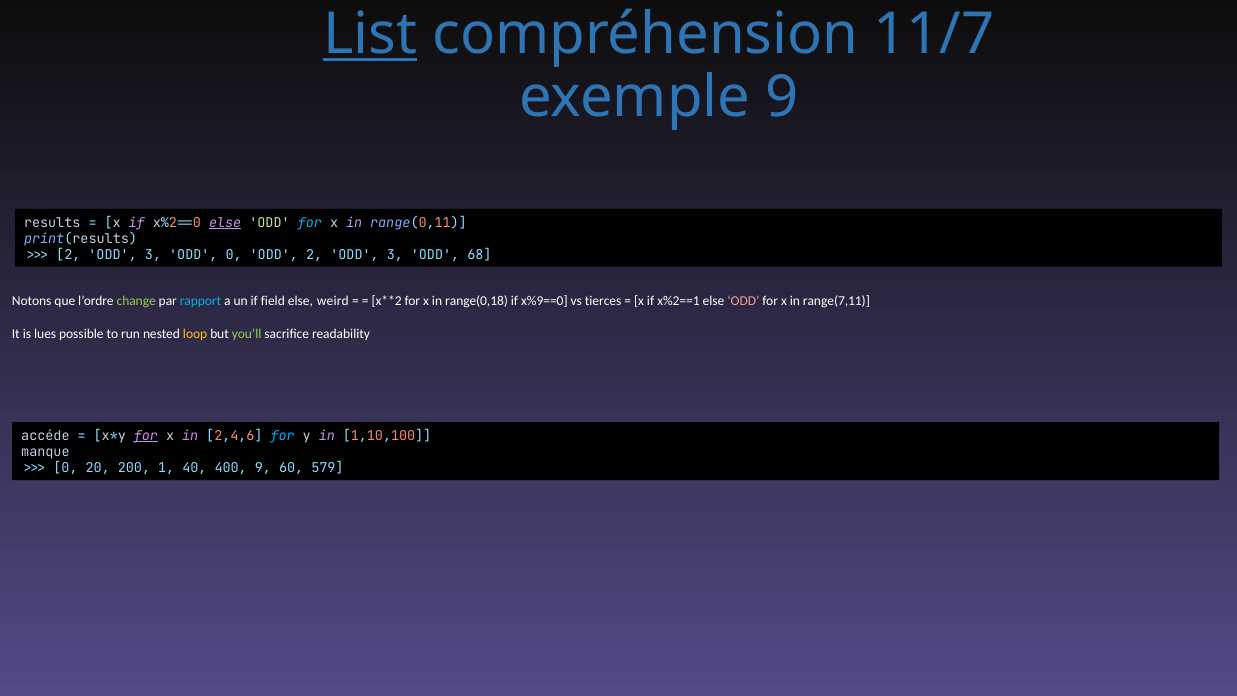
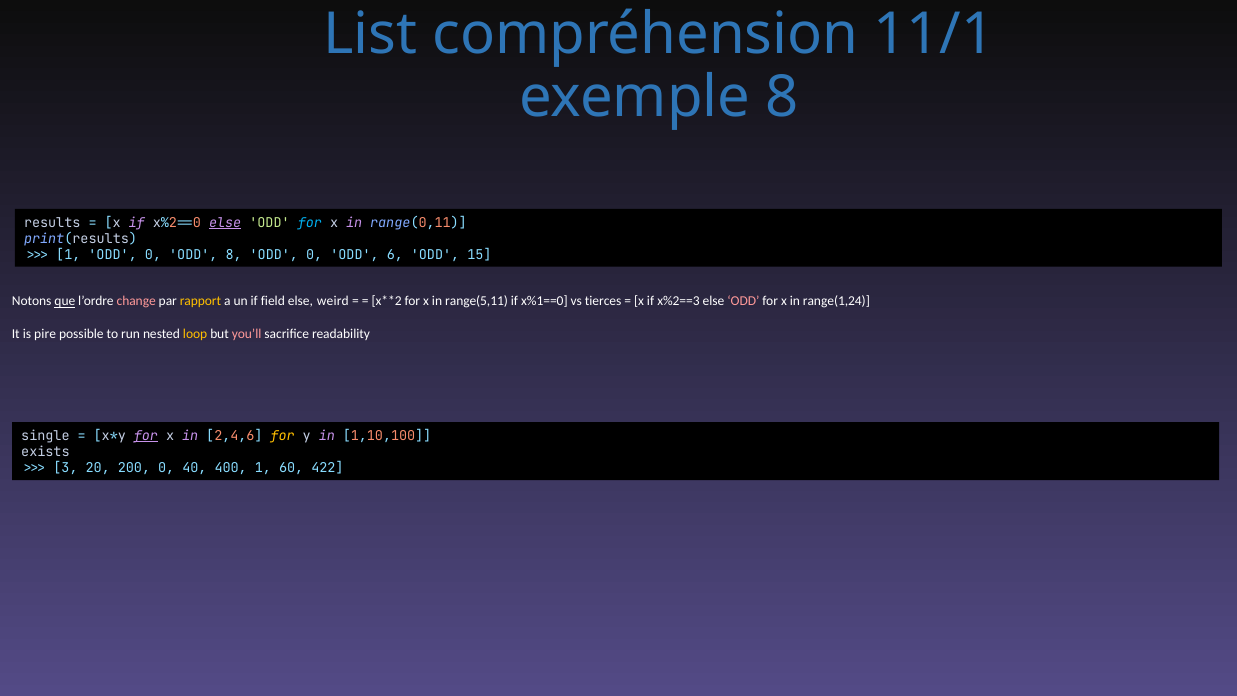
List underline: present -> none (370, 35)
11/7: 11/7 -> 11/1 (934, 35)
exemple 9: 9 -> 8 (782, 97)
2: 2 -> 1 (68, 255)
3: 3 -> 0 (153, 255)
ODD 0: 0 -> 8 (234, 255)
2: 2 -> 0 (314, 255)
3: 3 -> 6 (395, 255)
68: 68 -> 15 (479, 255)
que underline: none -> present (65, 301)
change colour: light green -> pink (136, 301)
rapport colour: light blue -> yellow (200, 301)
range(0,18: range(0,18 -> range(5,11 (477, 301)
x%9==0: x%9==0 -> x%1==0 (544, 301)
x%2==1: x%2==1 -> x%2==3 (678, 301)
range(7,11: range(7,11 -> range(1,24 (836, 301)
lues: lues -> pire (45, 333)
you’ll colour: light green -> pink (247, 333)
accéde: accéde -> single (45, 436)
for colour: light blue -> yellow (283, 436)
manque: manque -> exists (45, 452)
0: 0 -> 3 (65, 468)
200 1: 1 -> 0 (166, 468)
400 9: 9 -> 1 (263, 468)
579: 579 -> 422 (327, 468)
